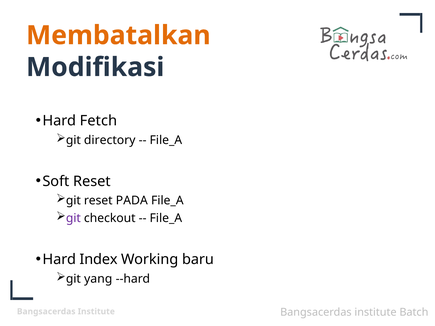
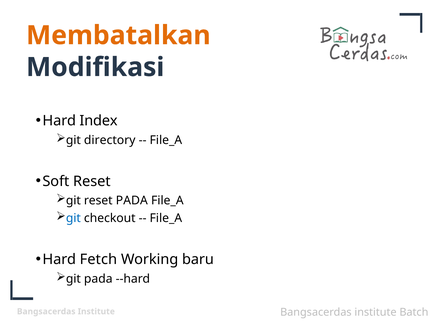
Fetch: Fetch -> Index (99, 121)
git colour: purple -> blue (73, 218)
Index: Index -> Fetch (98, 260)
git yang: yang -> pada (98, 279)
